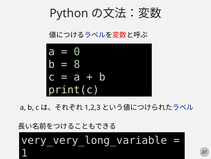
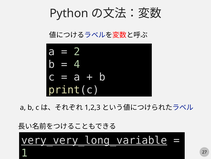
0: 0 -> 2 (77, 51)
8: 8 -> 4 (77, 64)
very_very_long_variable underline: none -> present (94, 140)
